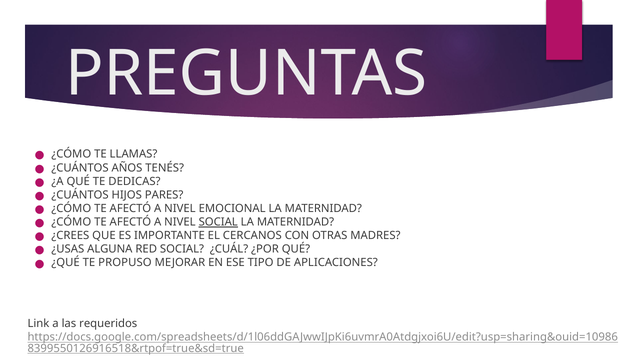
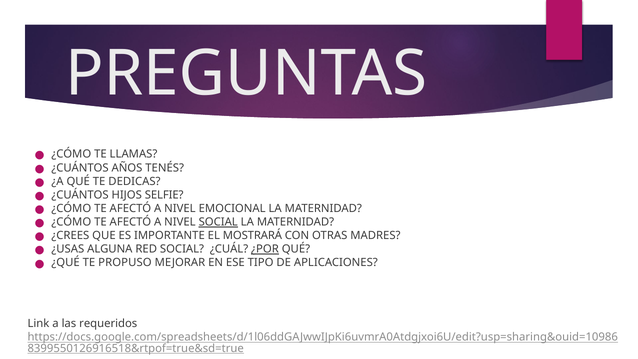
PARES: PARES -> SELFIE (164, 195)
CERCANOS: CERCANOS -> MOSTRARÁ (252, 236)
¿POR underline: none -> present (265, 249)
